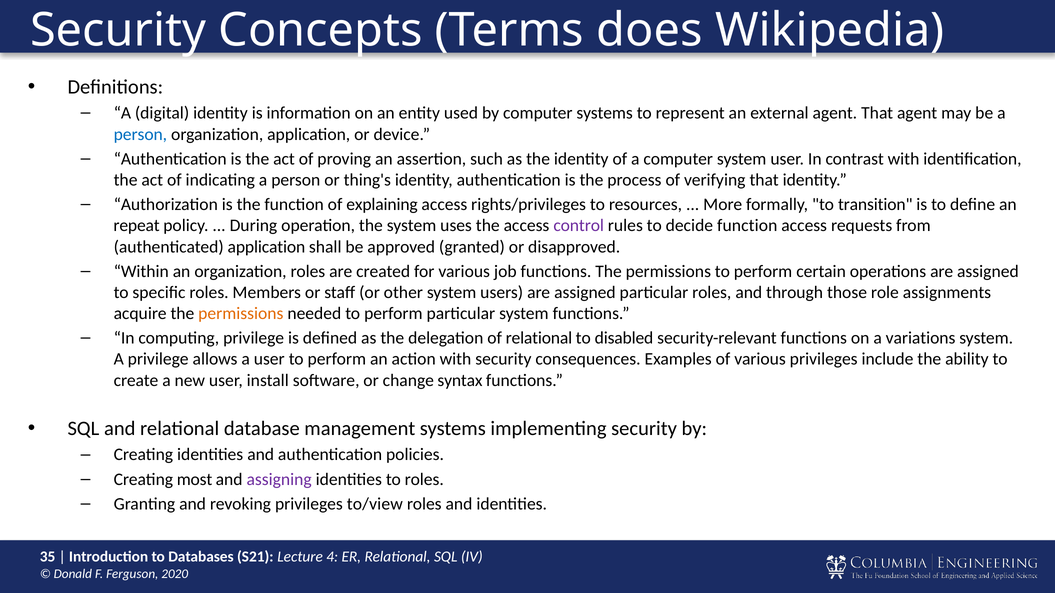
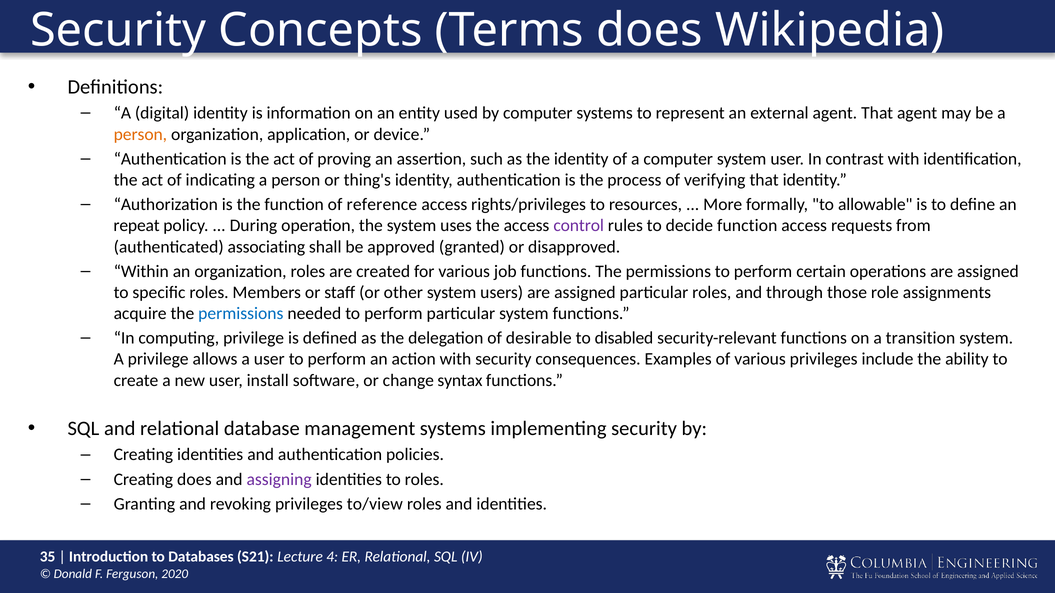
person colour: blue -> orange (140, 134)
explaining: explaining -> reference (382, 205)
transition: transition -> allowable (875, 205)
authenticated application: application -> associating (266, 247)
permissions colour: orange -> blue (241, 314)
of relational: relational -> desirable (539, 338)
variations: variations -> transition (920, 338)
Creating most: most -> does (194, 480)
